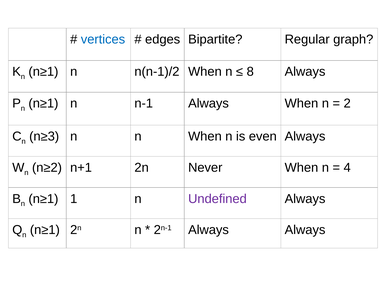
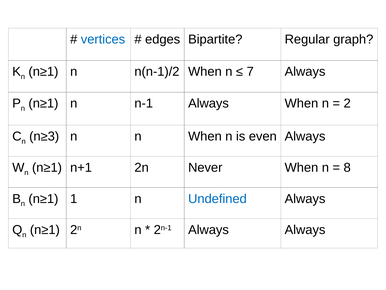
8: 8 -> 7 (250, 72)
n≥2: n≥2 -> n≥1 (47, 167)
4: 4 -> 8 (347, 167)
Undefined colour: purple -> blue (217, 198)
